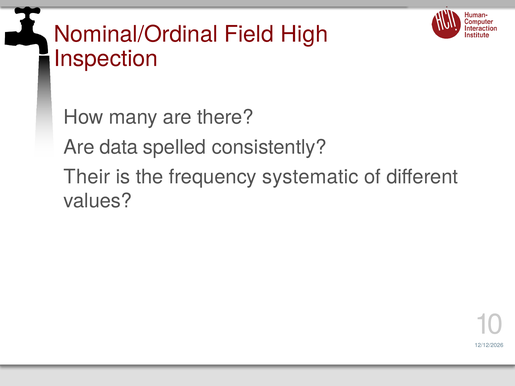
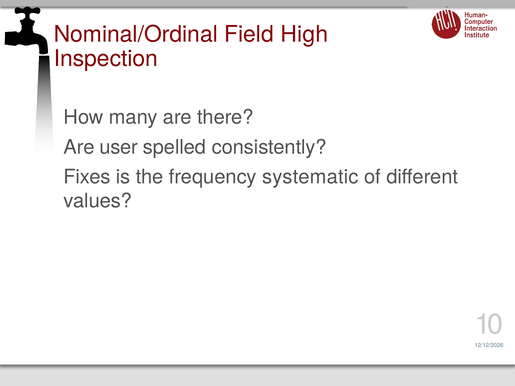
data: data -> user (119, 147)
Their: Their -> Fixes (87, 177)
